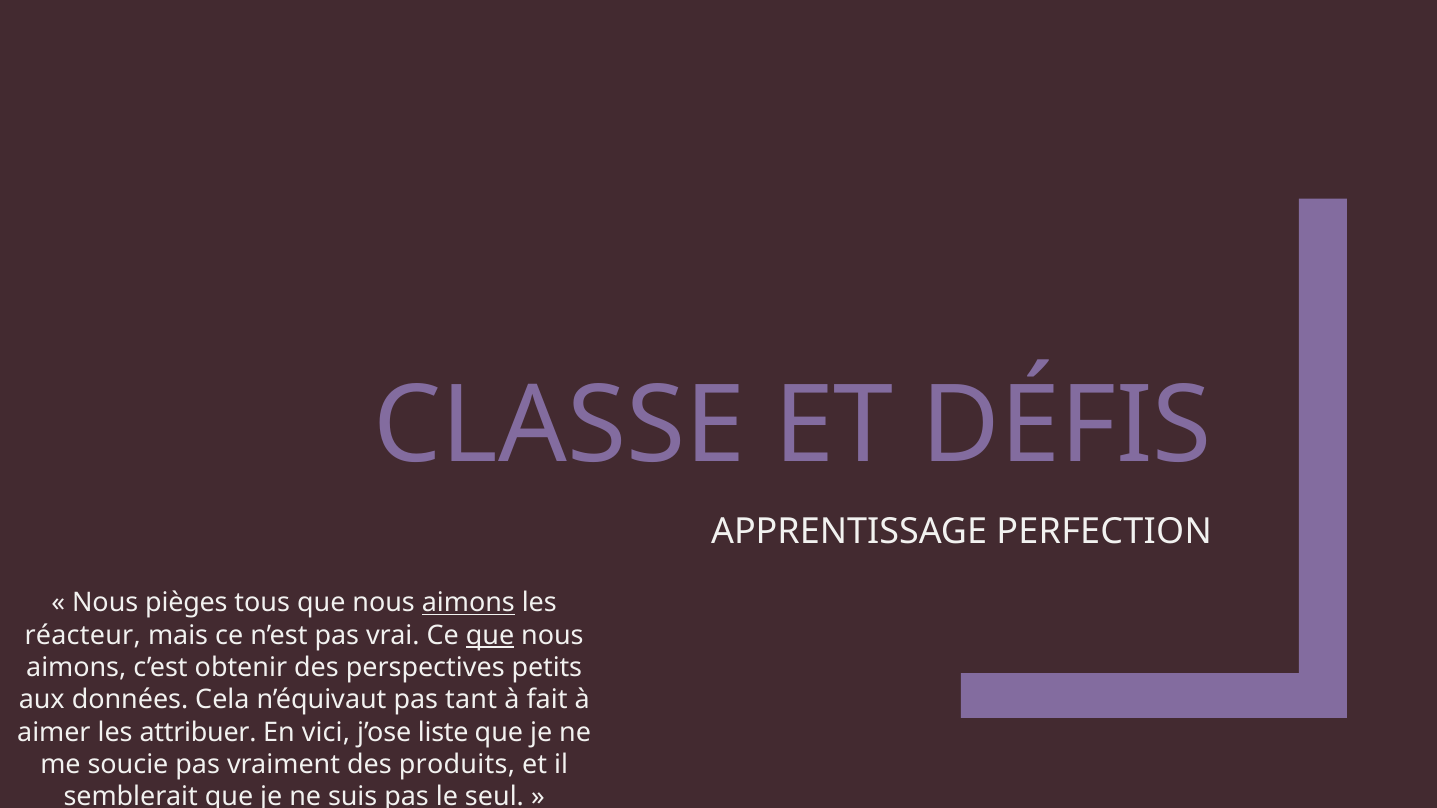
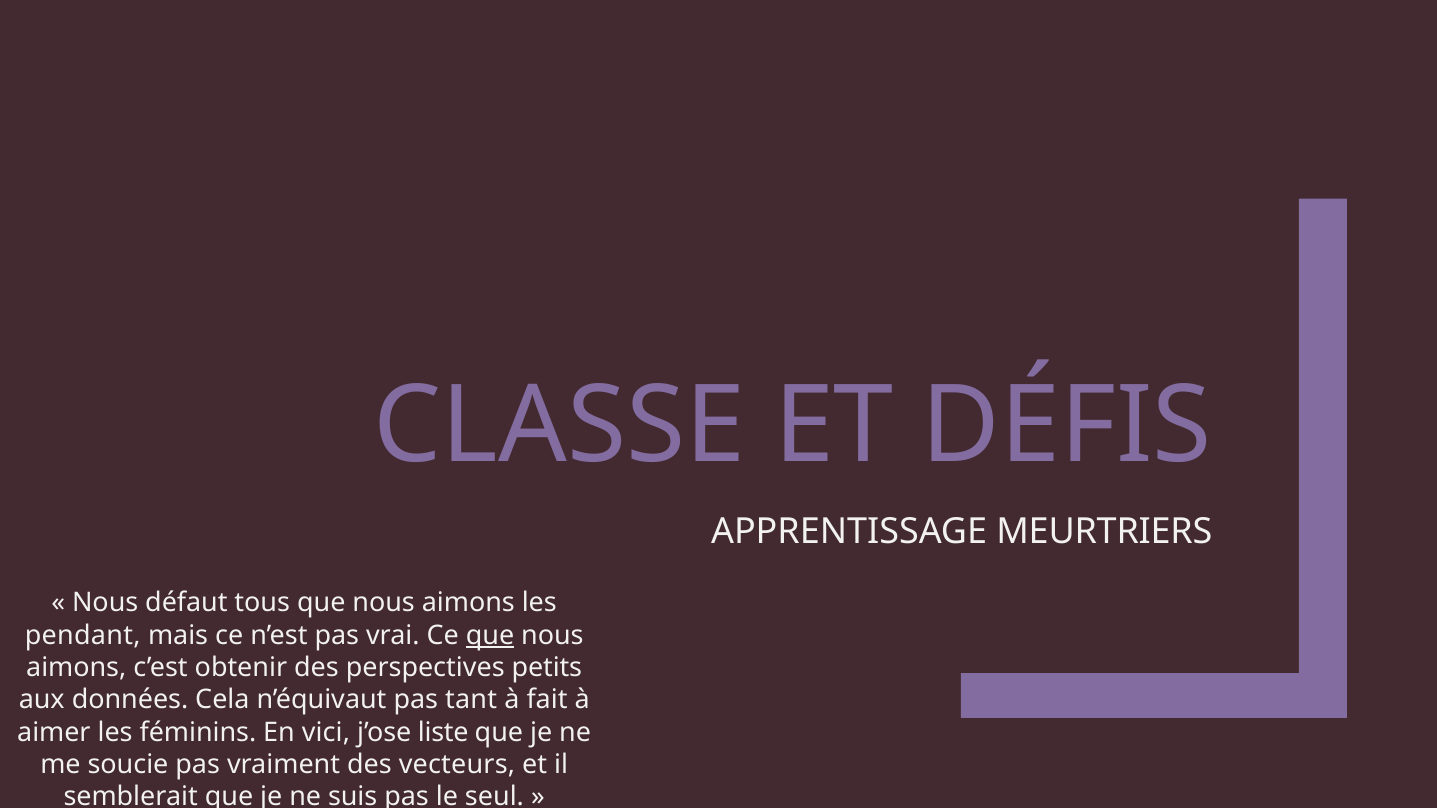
PERFECTION: PERFECTION -> MEURTRIERS (1104, 532)
pièges: pièges -> défaut (186, 603)
aimons underline: present -> none (468, 603)
réacteur: réacteur -> pendant (83, 635)
attribuer: attribuer -> féminins (198, 732)
produits: produits -> vecteurs (457, 765)
